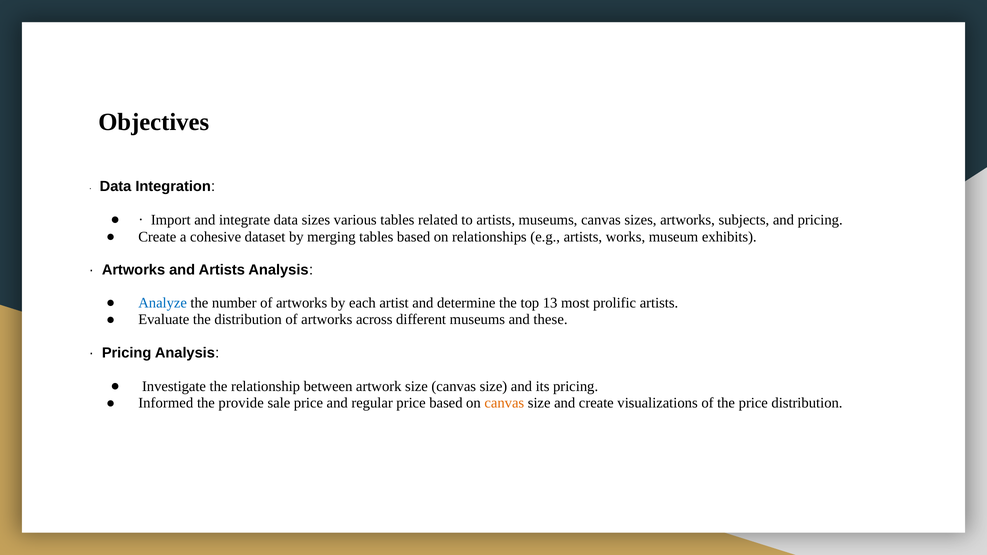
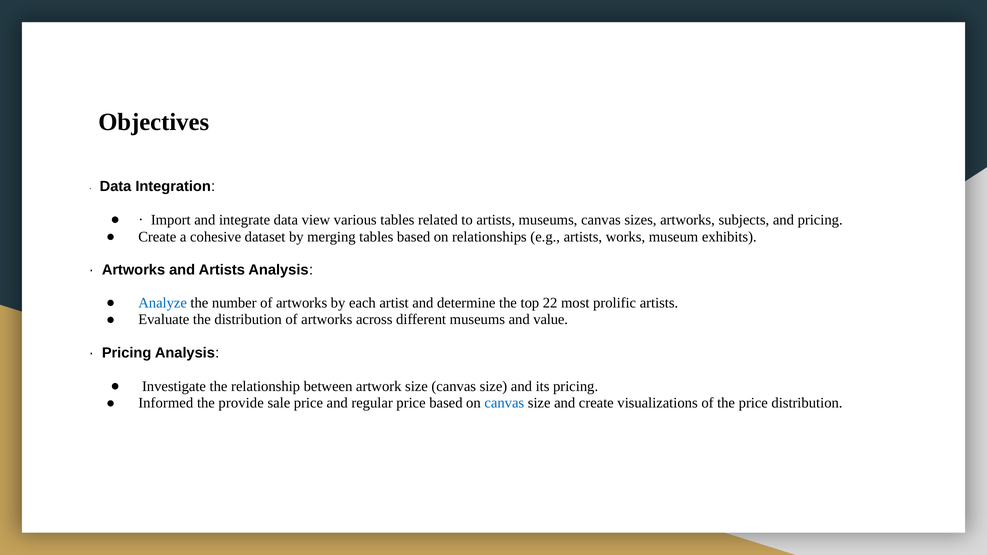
data sizes: sizes -> view (316, 220)
13: 13 -> 22 (550, 303)
these: these -> value (551, 320)
canvas colour: orange -> blue (504, 403)
